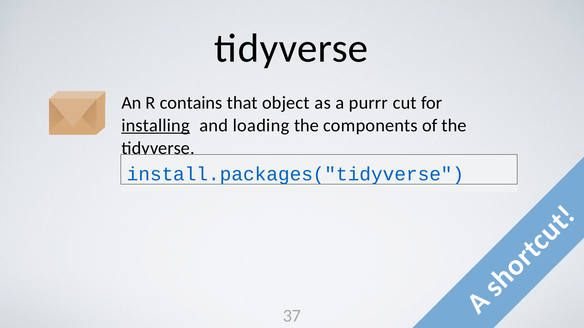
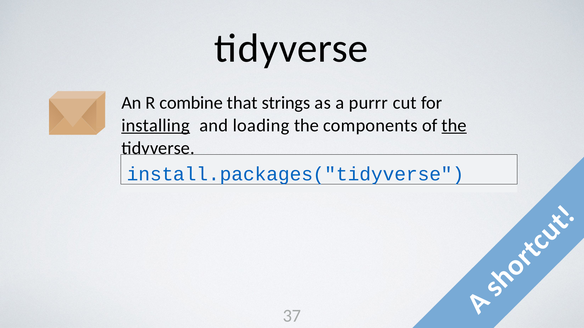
contains: contains -> combine (191, 103)
object: object -> strings (286, 103)
the underline: none -> present (454, 126)
